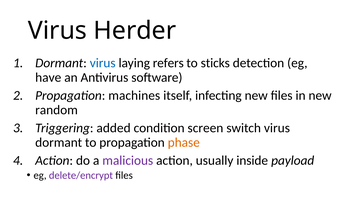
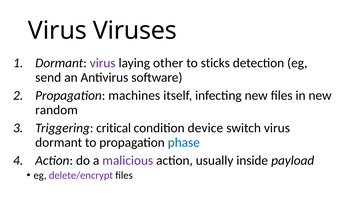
Herder: Herder -> Viruses (135, 31)
virus colour: blue -> purple (103, 63)
refers: refers -> other (168, 63)
have: have -> send (48, 77)
added: added -> critical (114, 128)
screen: screen -> device (205, 128)
phase colour: orange -> blue (184, 142)
